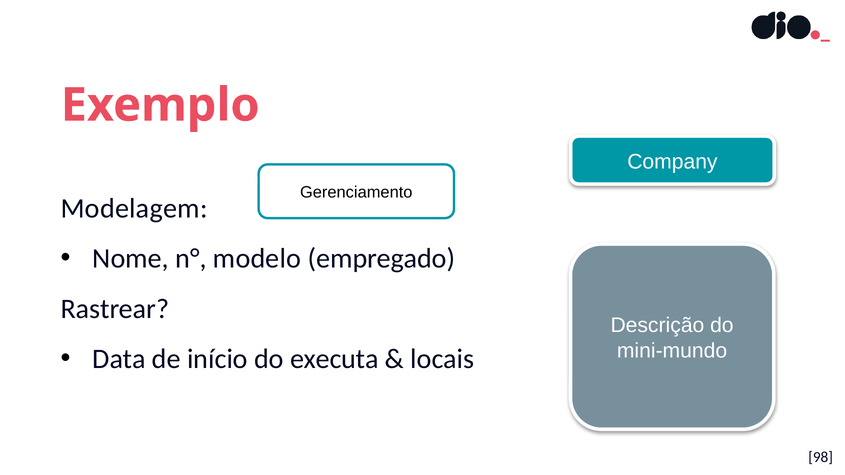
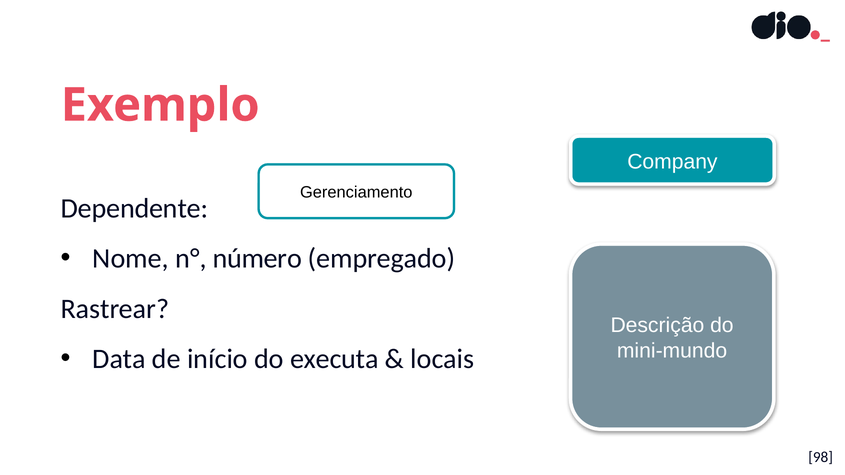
Modelagem: Modelagem -> Dependente (134, 208)
modelo: modelo -> número (257, 259)
